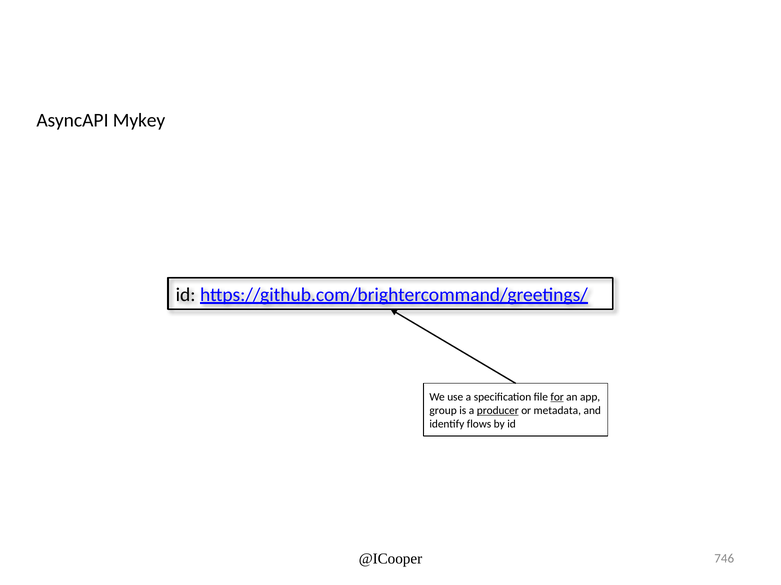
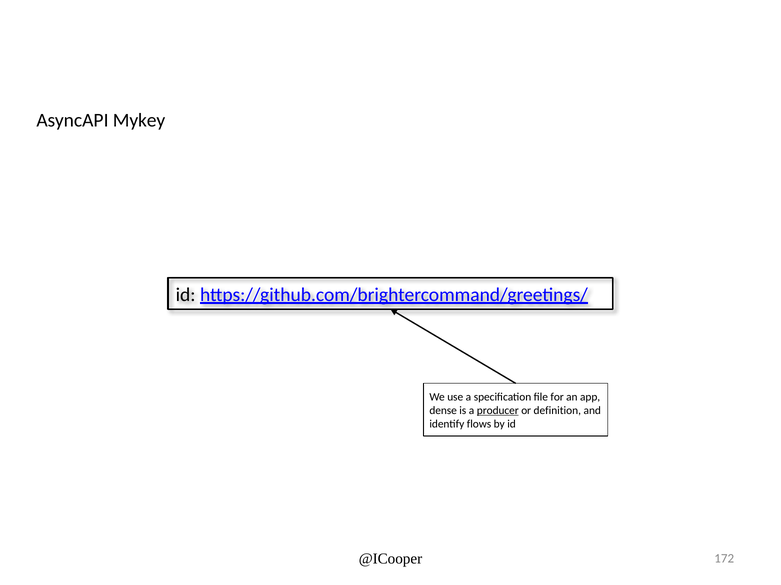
for underline: present -> none (557, 397)
group: group -> dense (443, 411)
metadata: metadata -> definition (557, 411)
746: 746 -> 172 (724, 559)
